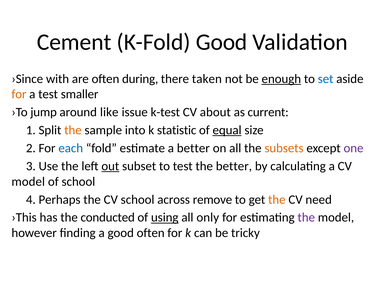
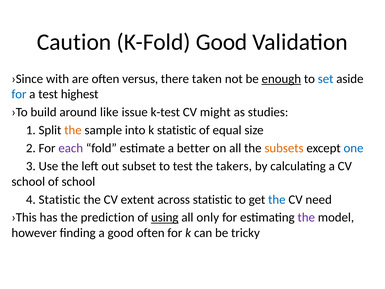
Cement: Cement -> Caution (74, 42)
during: during -> versus (140, 79)
for colour: orange -> blue (19, 94)
smaller: smaller -> highest (80, 94)
jump: jump -> build (44, 112)
about: about -> might (215, 112)
current: current -> studies (268, 112)
equal underline: present -> none (227, 130)
each colour: blue -> purple (71, 148)
one colour: purple -> blue (354, 148)
out underline: present -> none (110, 166)
the better: better -> takers (234, 166)
model: model -> school (28, 181)
4 Perhaps: Perhaps -> Statistic (59, 199)
CV school: school -> extent (138, 199)
across remove: remove -> statistic (212, 199)
the colour: orange -> blue (277, 199)
conducted: conducted -> prediction (108, 217)
